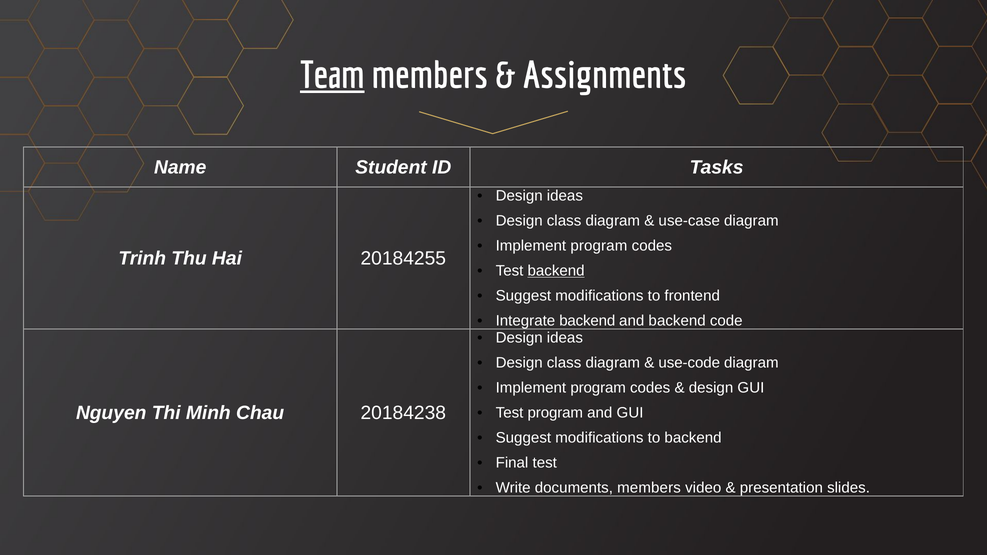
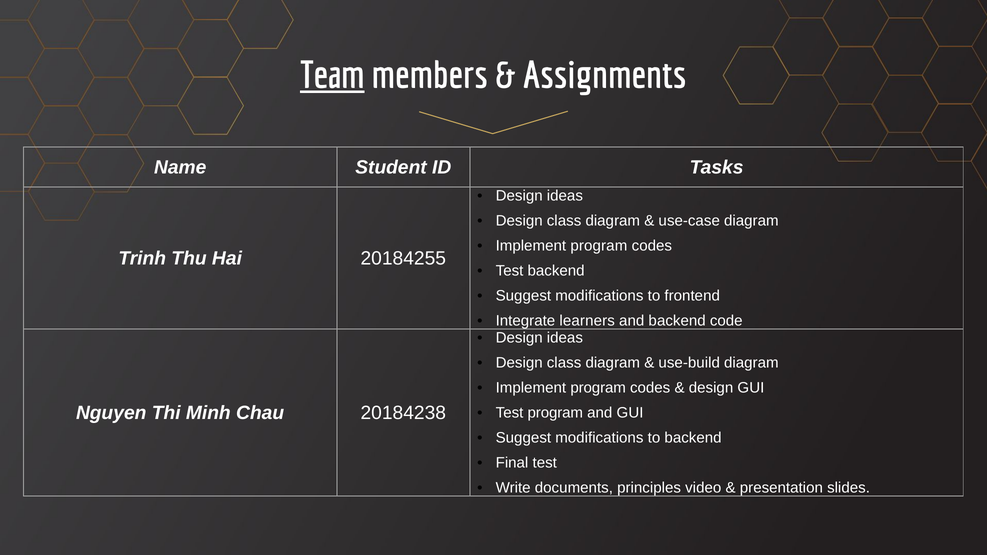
backend underline: present -> none (556, 271)
Integrate backend: backend -> learners (587, 321)
use-code: use-code -> use-build (689, 363)
documents members: members -> principles (649, 488)
